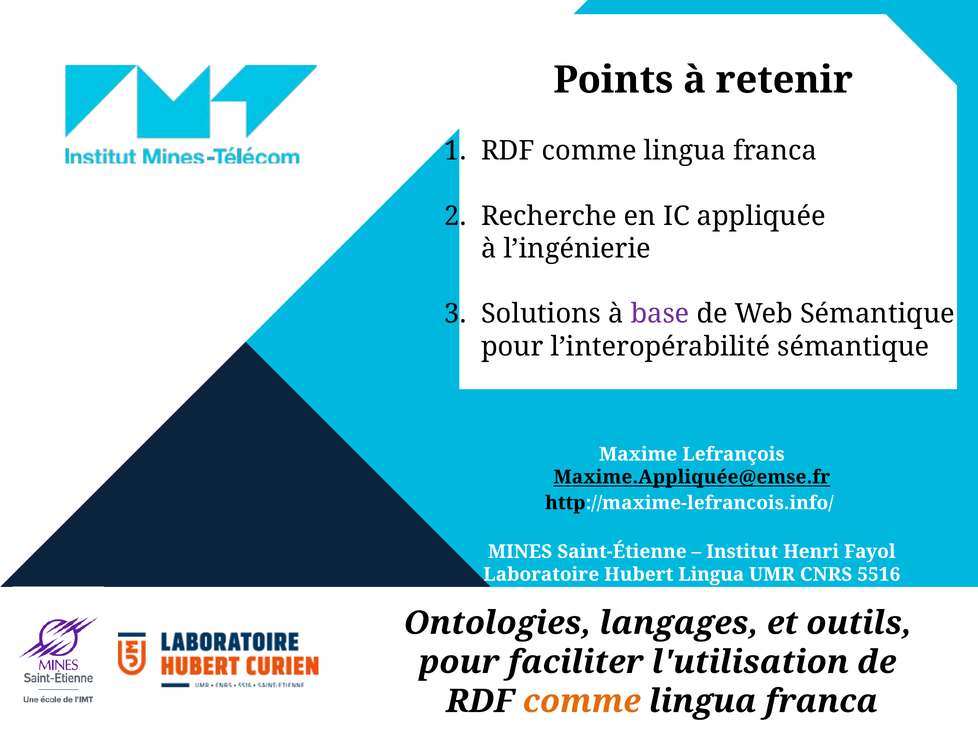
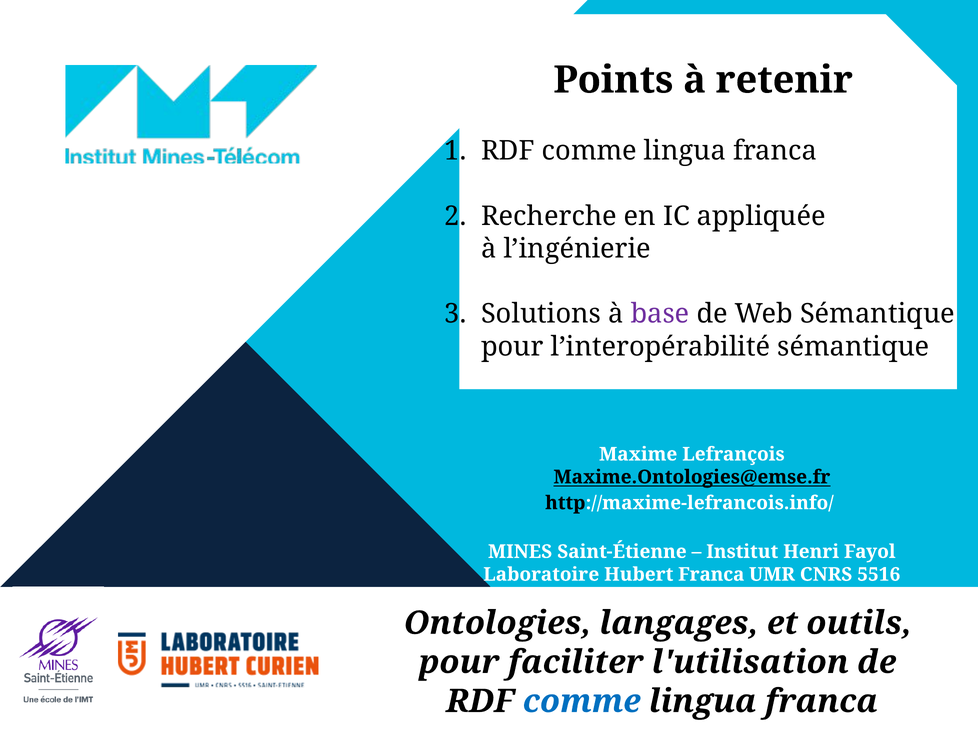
Maxime.Appliquée@emse.fr: Maxime.Appliquée@emse.fr -> Maxime.Ontologies@emse.fr (692, 477)
Hubert Lingua: Lingua -> Franca (711, 575)
comme colour: orange -> blue (582, 702)
